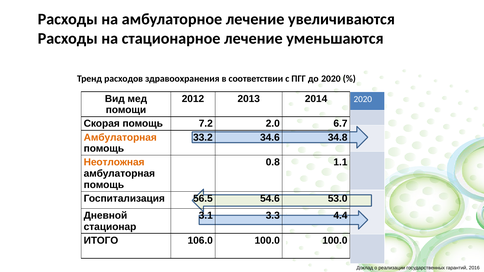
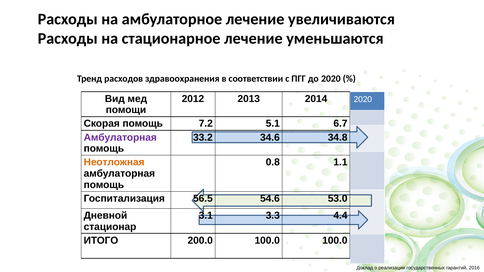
2.0: 2.0 -> 5.1 (273, 124)
Амбулаторная colour: orange -> purple (120, 137)
106.0: 106.0 -> 200.0 (200, 241)
